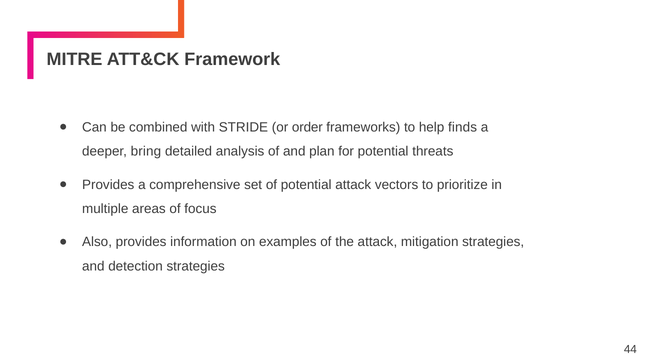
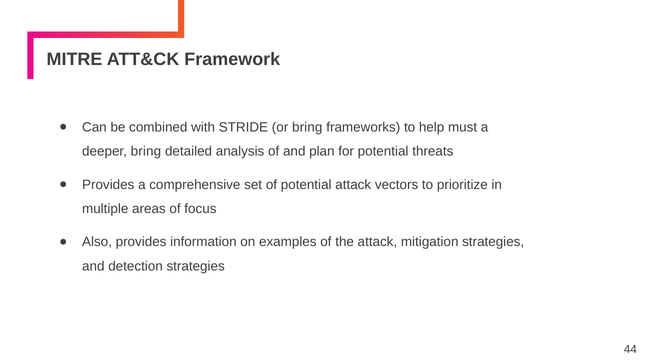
or order: order -> bring (307, 127)
finds: finds -> must (463, 127)
